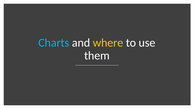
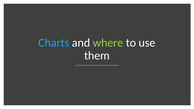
where colour: yellow -> light green (108, 43)
